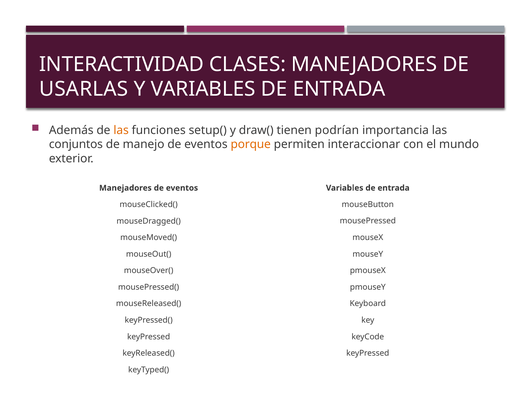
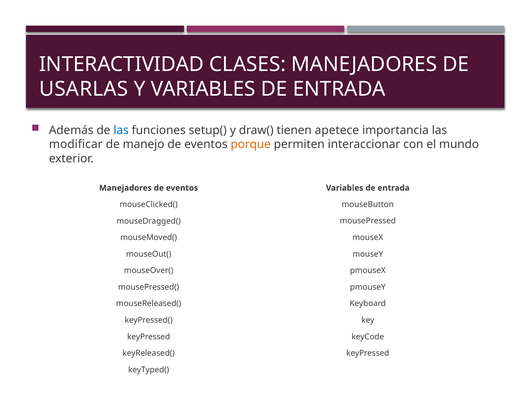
las colour: orange -> blue (121, 130)
podrían: podrían -> apetece (337, 130)
conjuntos: conjuntos -> modificar (76, 144)
